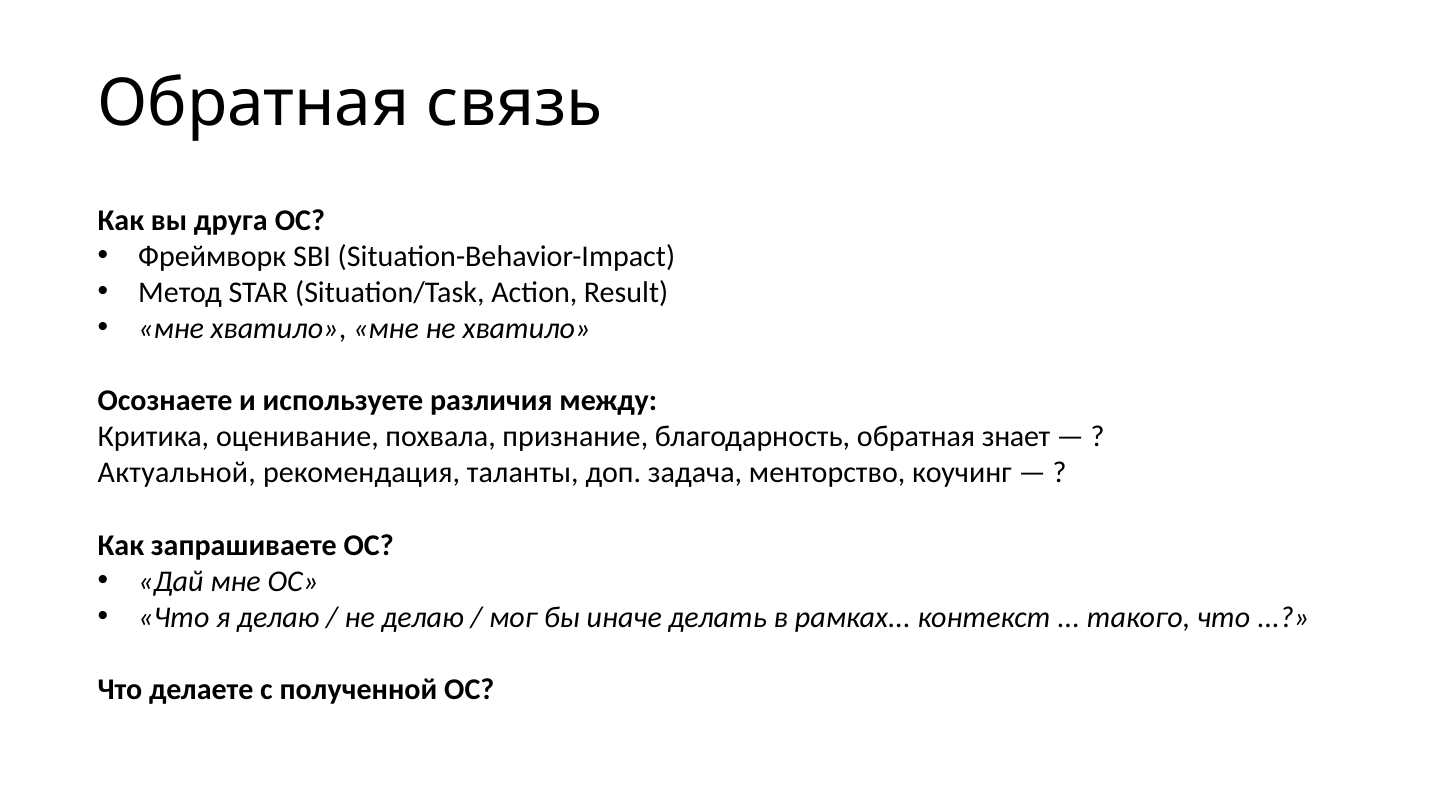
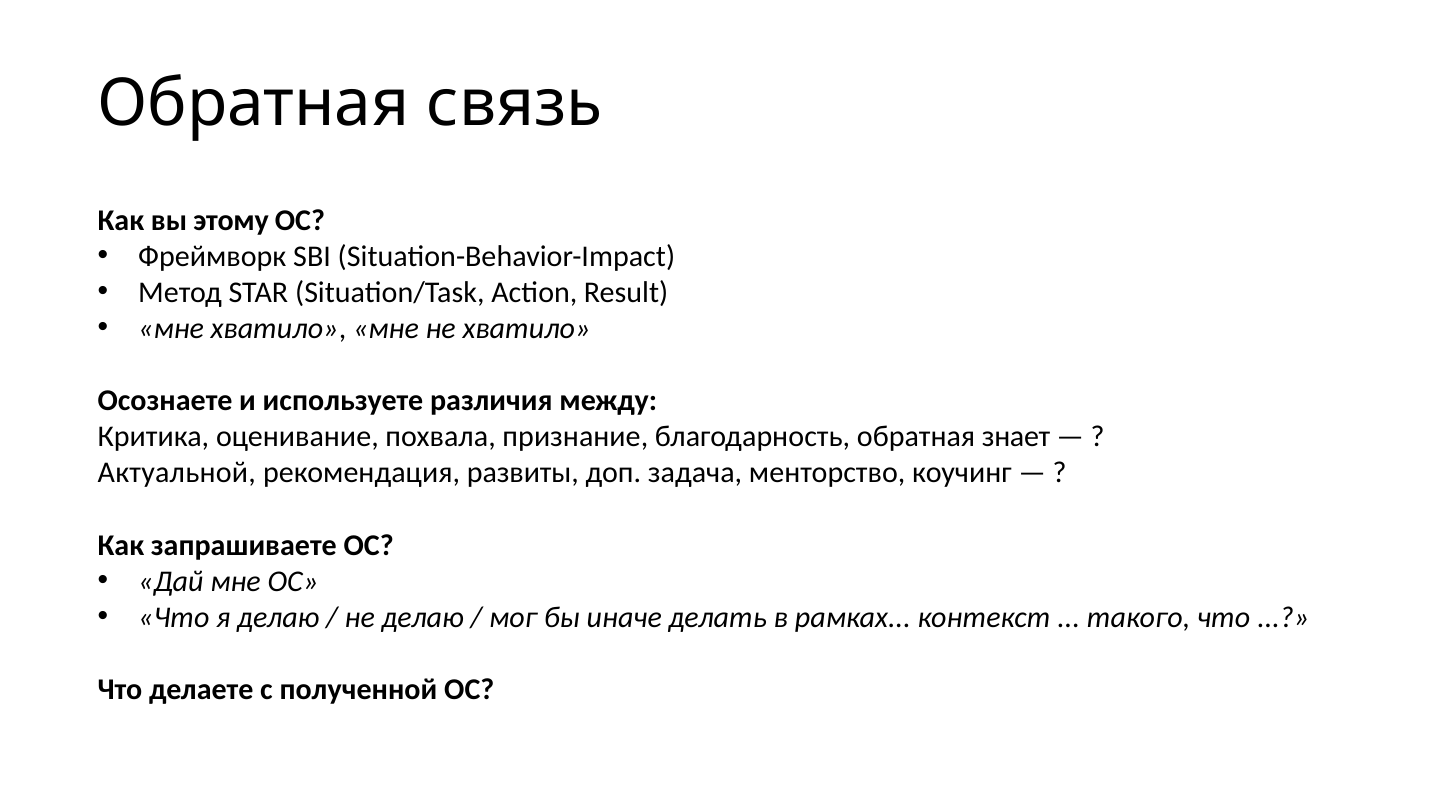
друга: друга -> этому (231, 220)
таланты: таланты -> развиты (523, 473)
